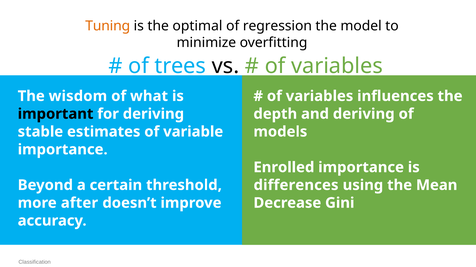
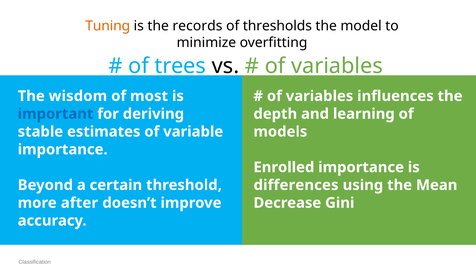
optimal: optimal -> records (197, 26)
regression: regression -> thresholds (277, 26)
what: what -> most (149, 96)
important colour: black -> blue (56, 114)
and deriving: deriving -> learning (364, 114)
